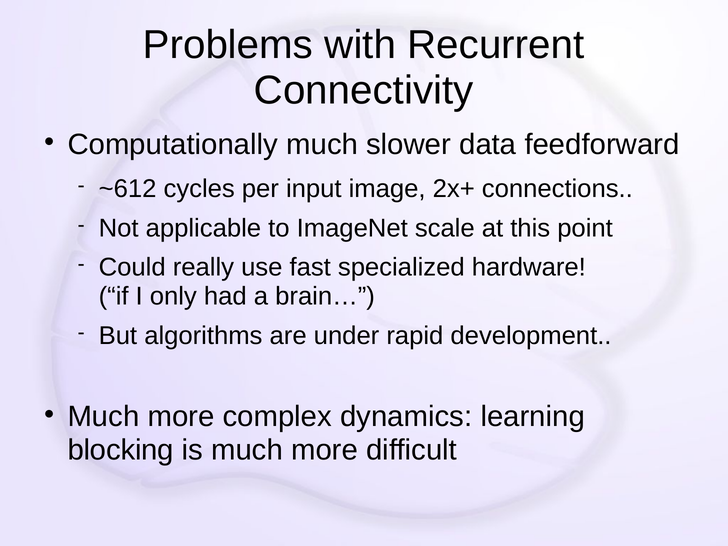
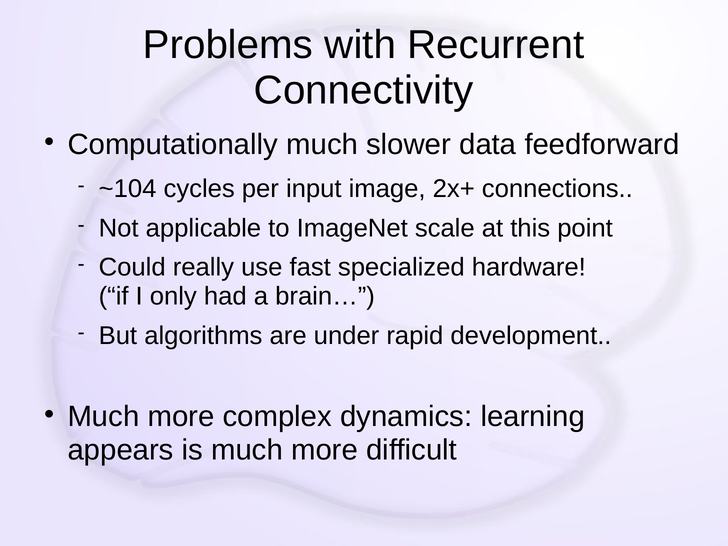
~612: ~612 -> ~104 (128, 189)
blocking: blocking -> appears (121, 450)
